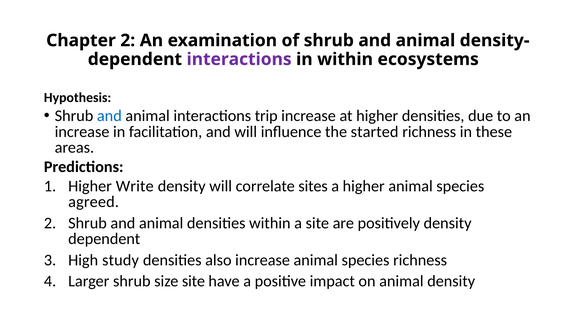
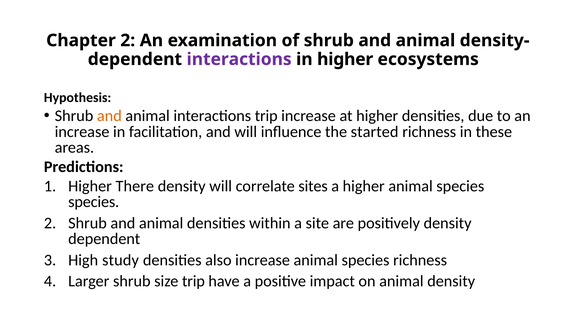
in within: within -> higher (345, 59)
and colour: blue -> orange (109, 116)
Write: Write -> There (135, 186)
agreed: agreed -> species (94, 202)
size site: site -> trip (193, 281)
